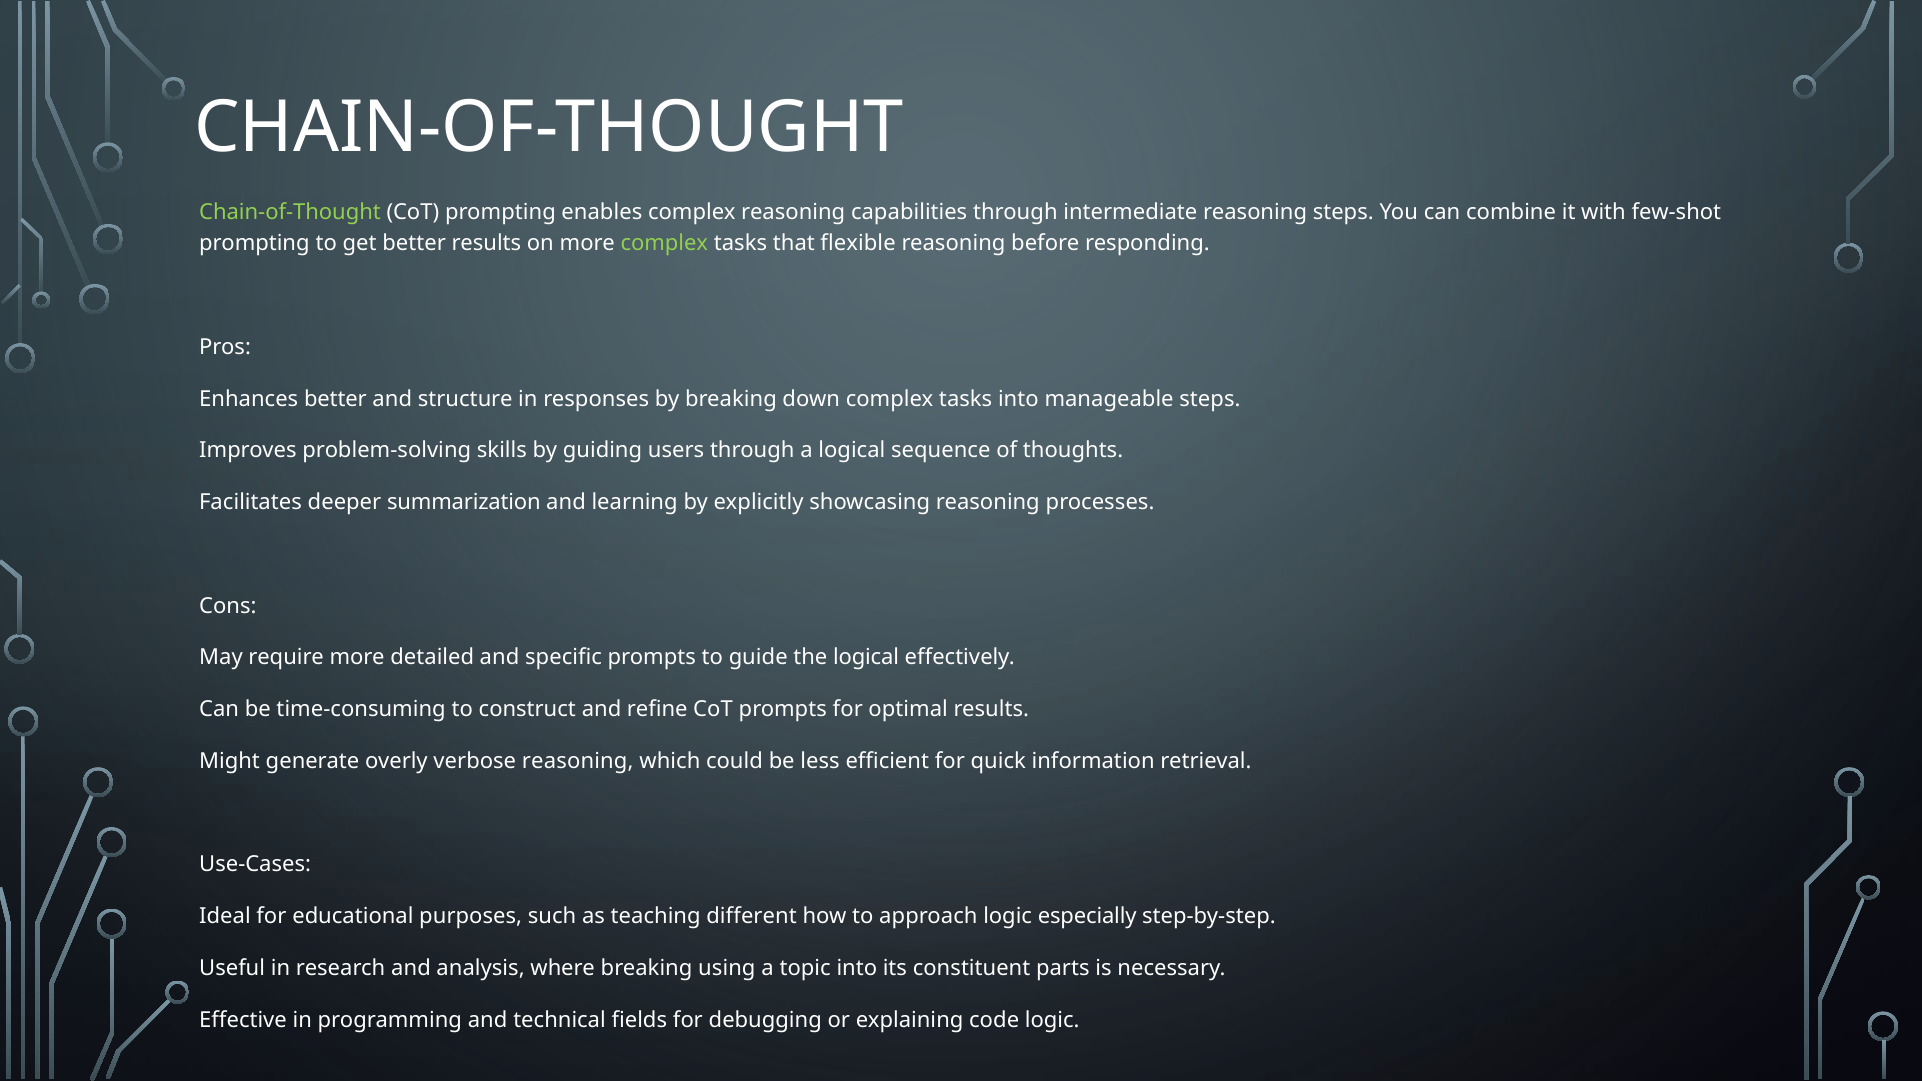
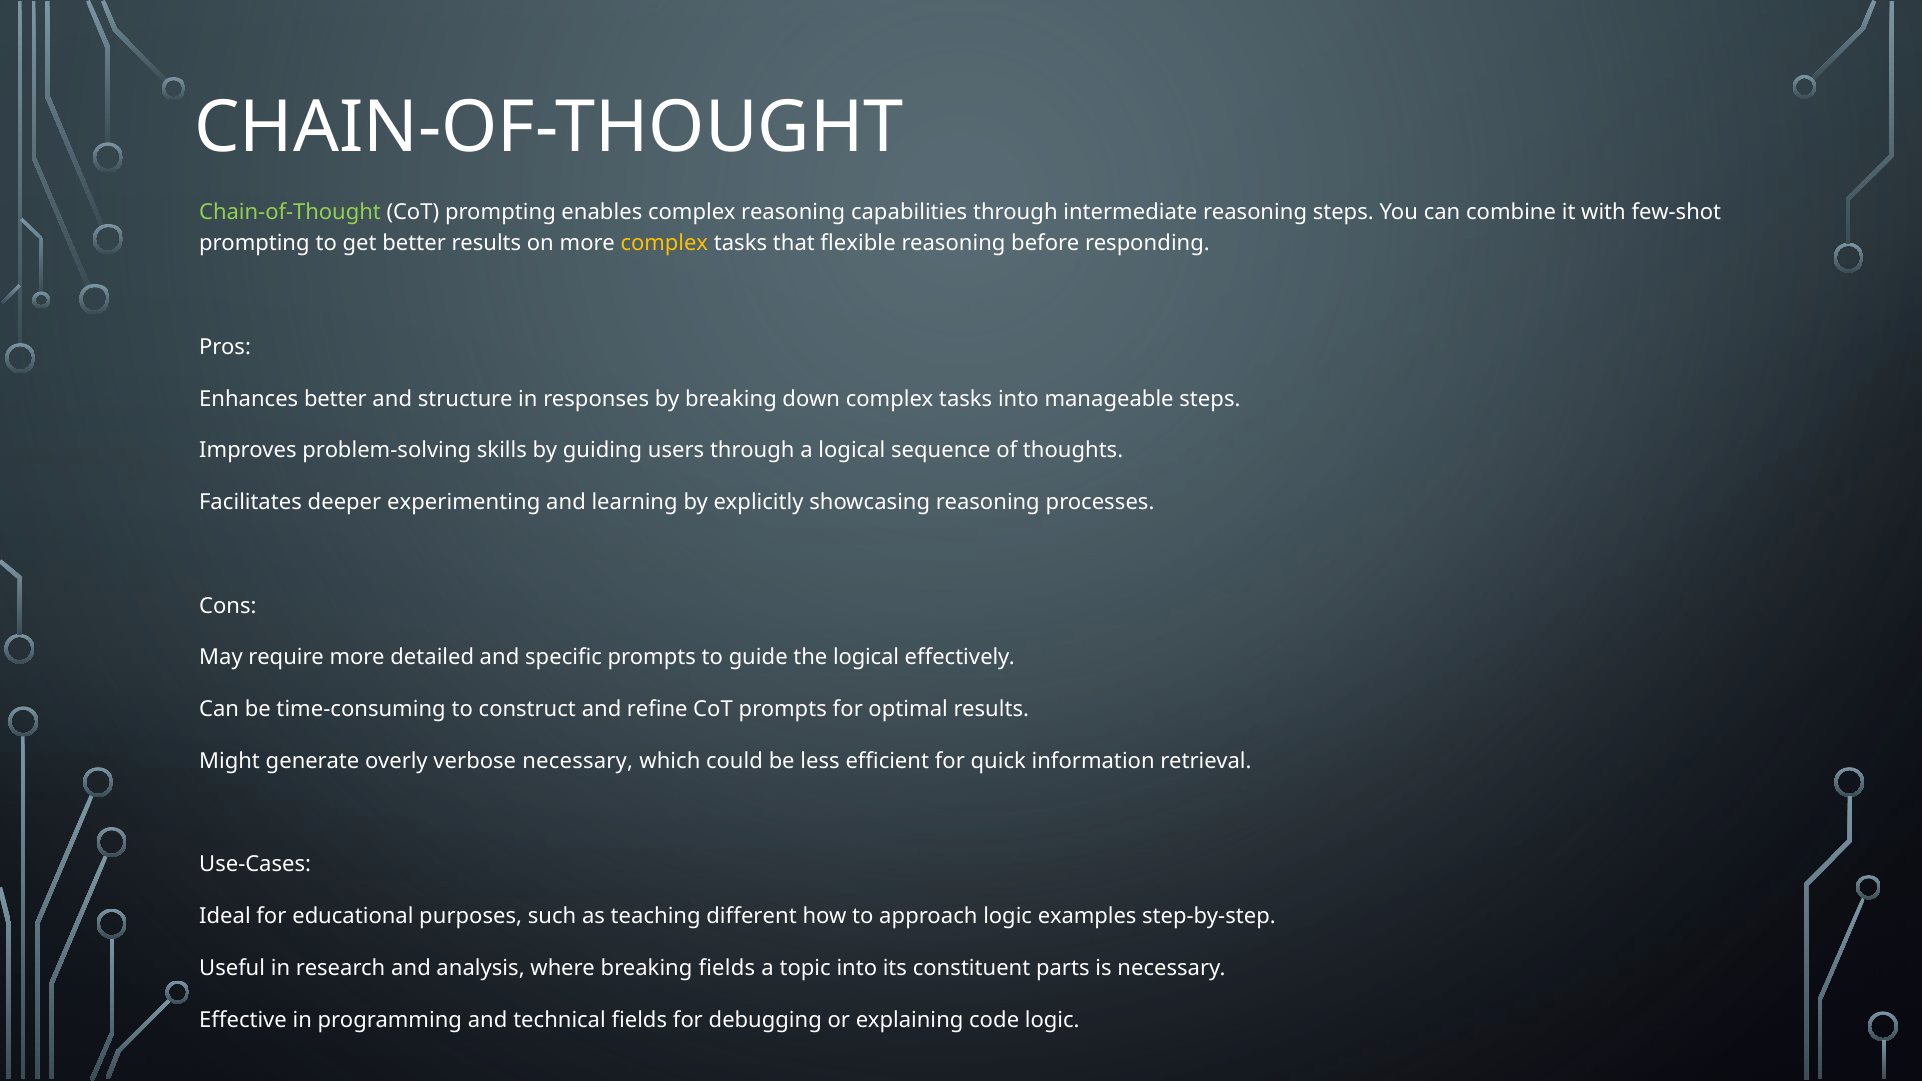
complex colour: light green -> yellow (664, 244)
summarization: summarization -> experimenting (464, 502)
verbose reasoning: reasoning -> necessary (578, 761)
especially: especially -> examples (1087, 916)
breaking using: using -> fields (727, 968)
